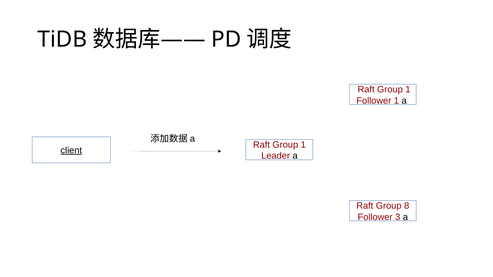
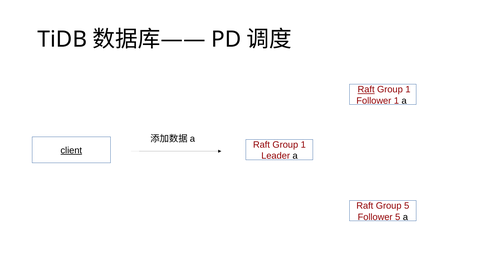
Raft underline: none -> present (366, 90)
Group 8: 8 -> 5 (407, 206)
Follower 3: 3 -> 5 (398, 217)
